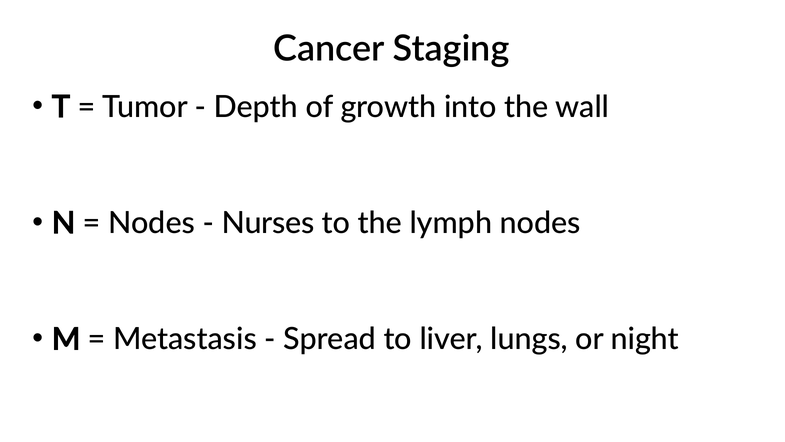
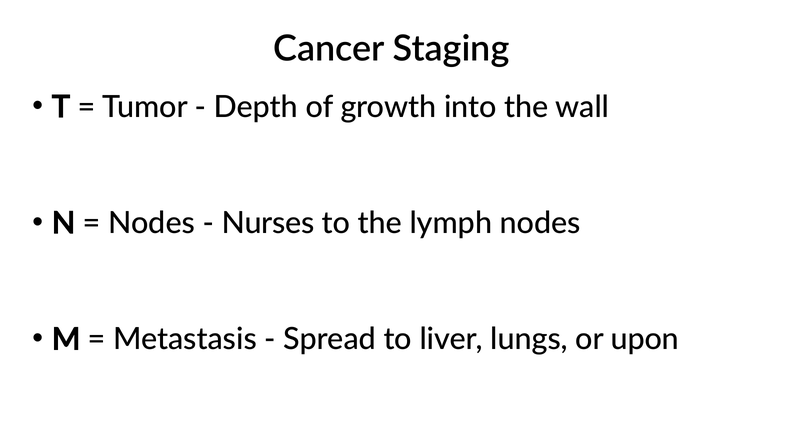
night: night -> upon (645, 339)
